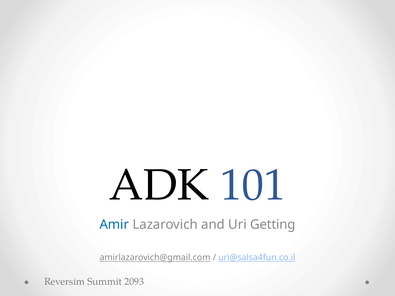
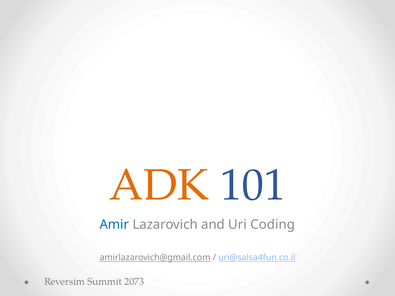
ADK colour: black -> orange (159, 185)
Getting: Getting -> Coding (273, 225)
2093: 2093 -> 2073 (134, 282)
